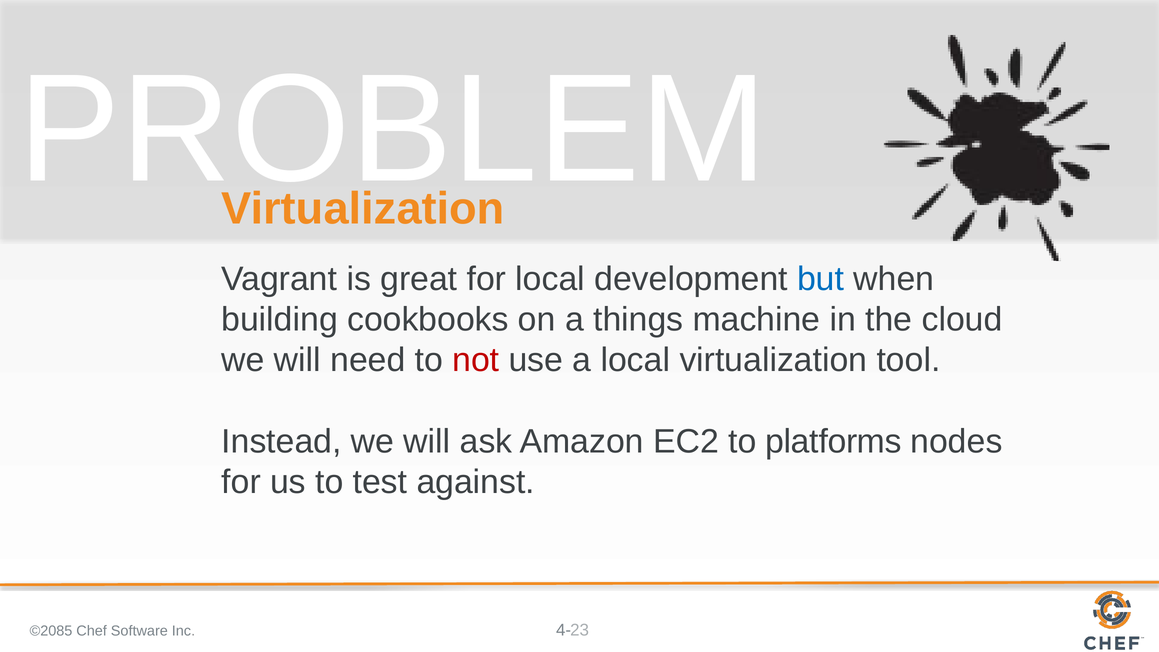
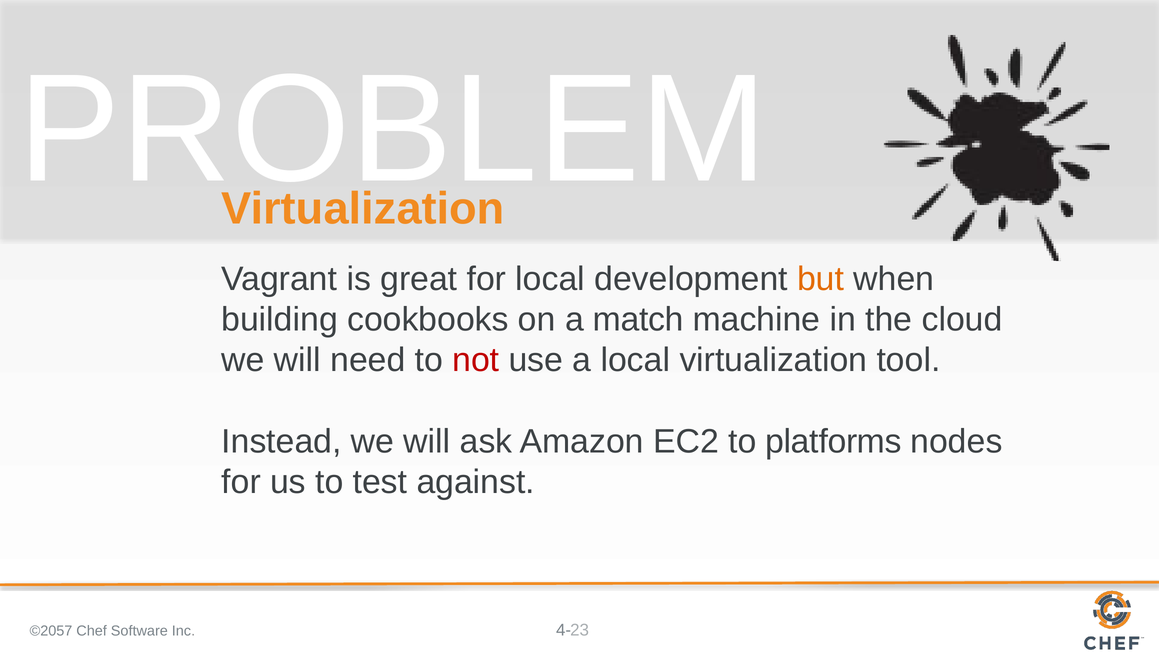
but colour: blue -> orange (821, 279)
things: things -> match (638, 320)
©2085: ©2085 -> ©2057 (51, 631)
